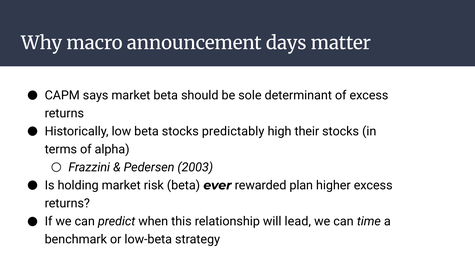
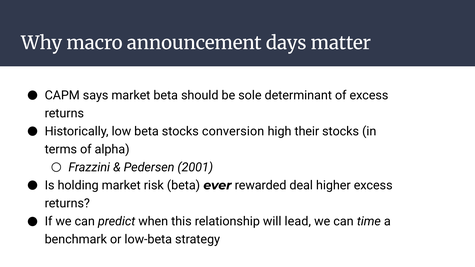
predictably: predictably -> conversion (233, 131)
2003: 2003 -> 2001 (195, 167)
plan: plan -> deal (301, 185)
